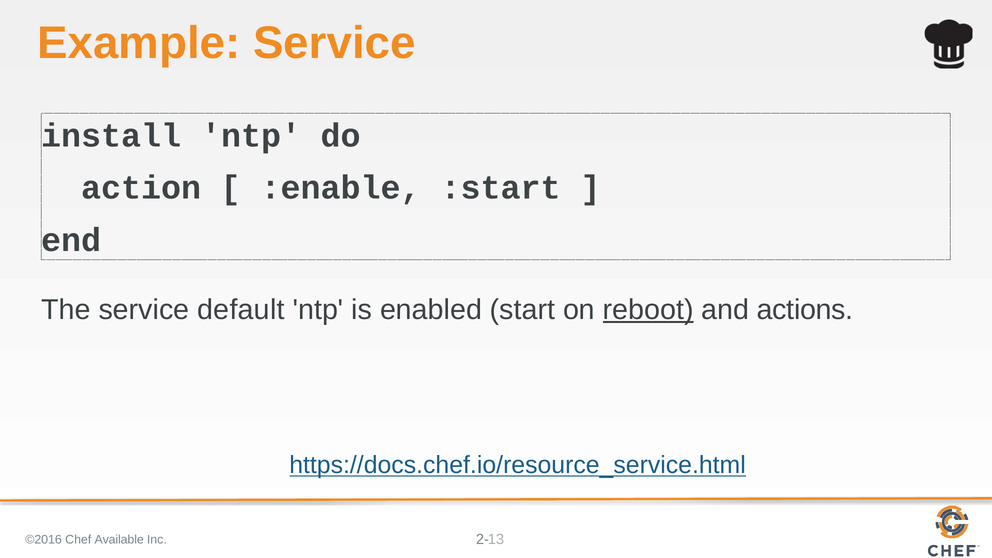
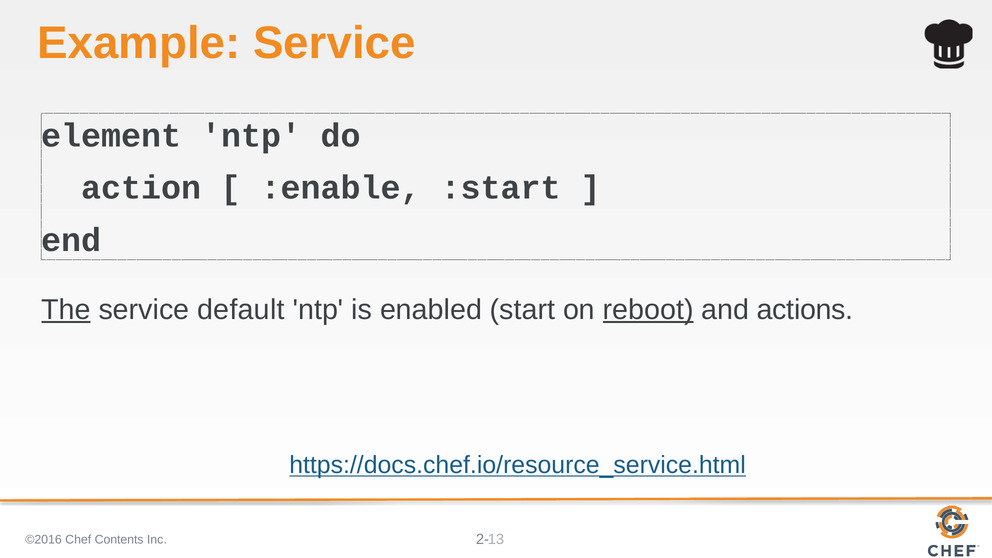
install: install -> element (111, 136)
The underline: none -> present (66, 310)
Available: Available -> Contents (119, 540)
